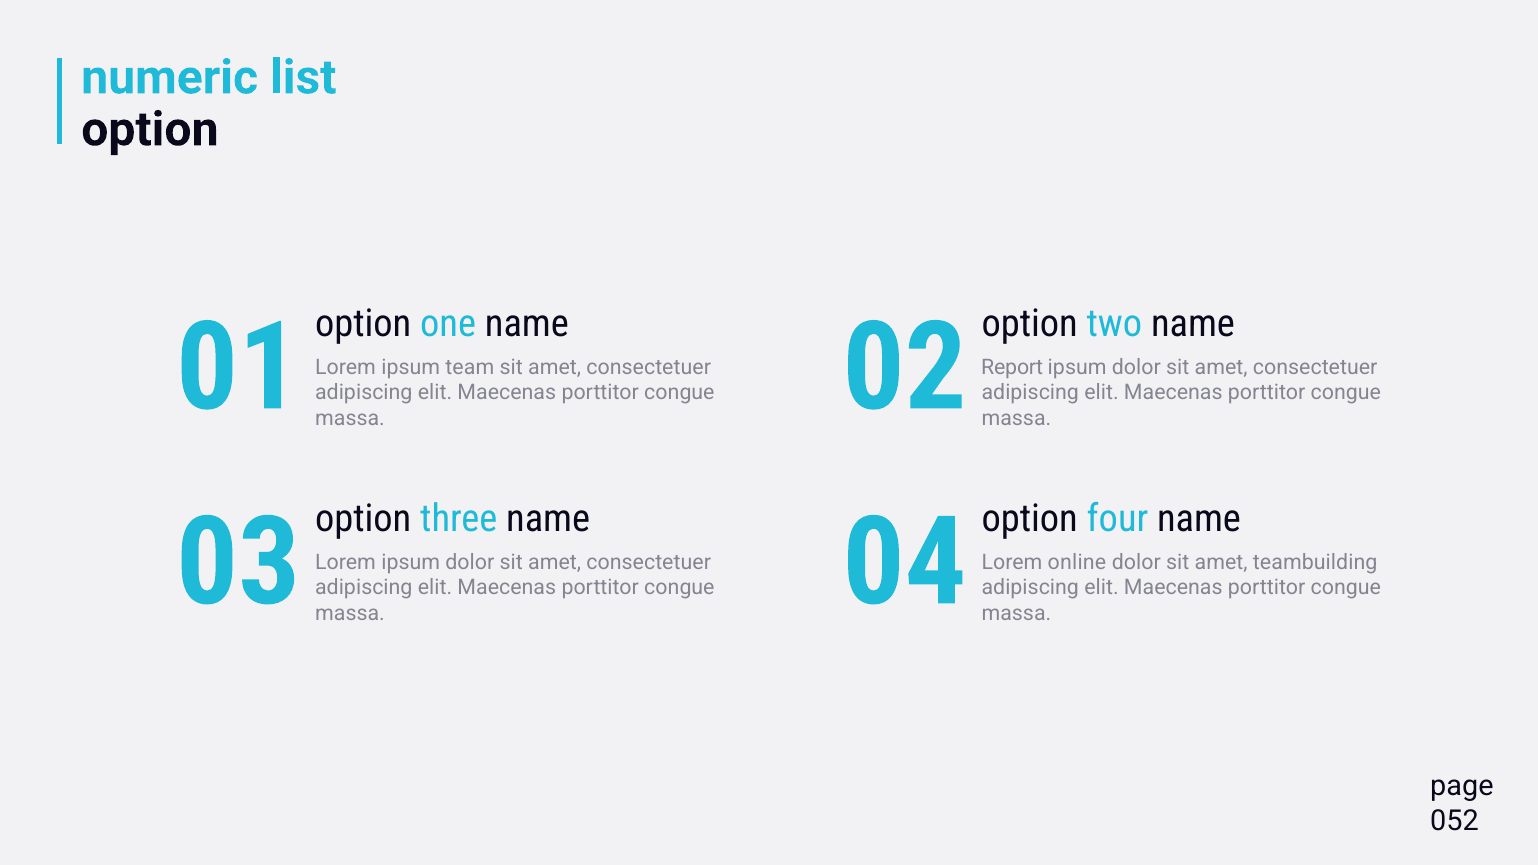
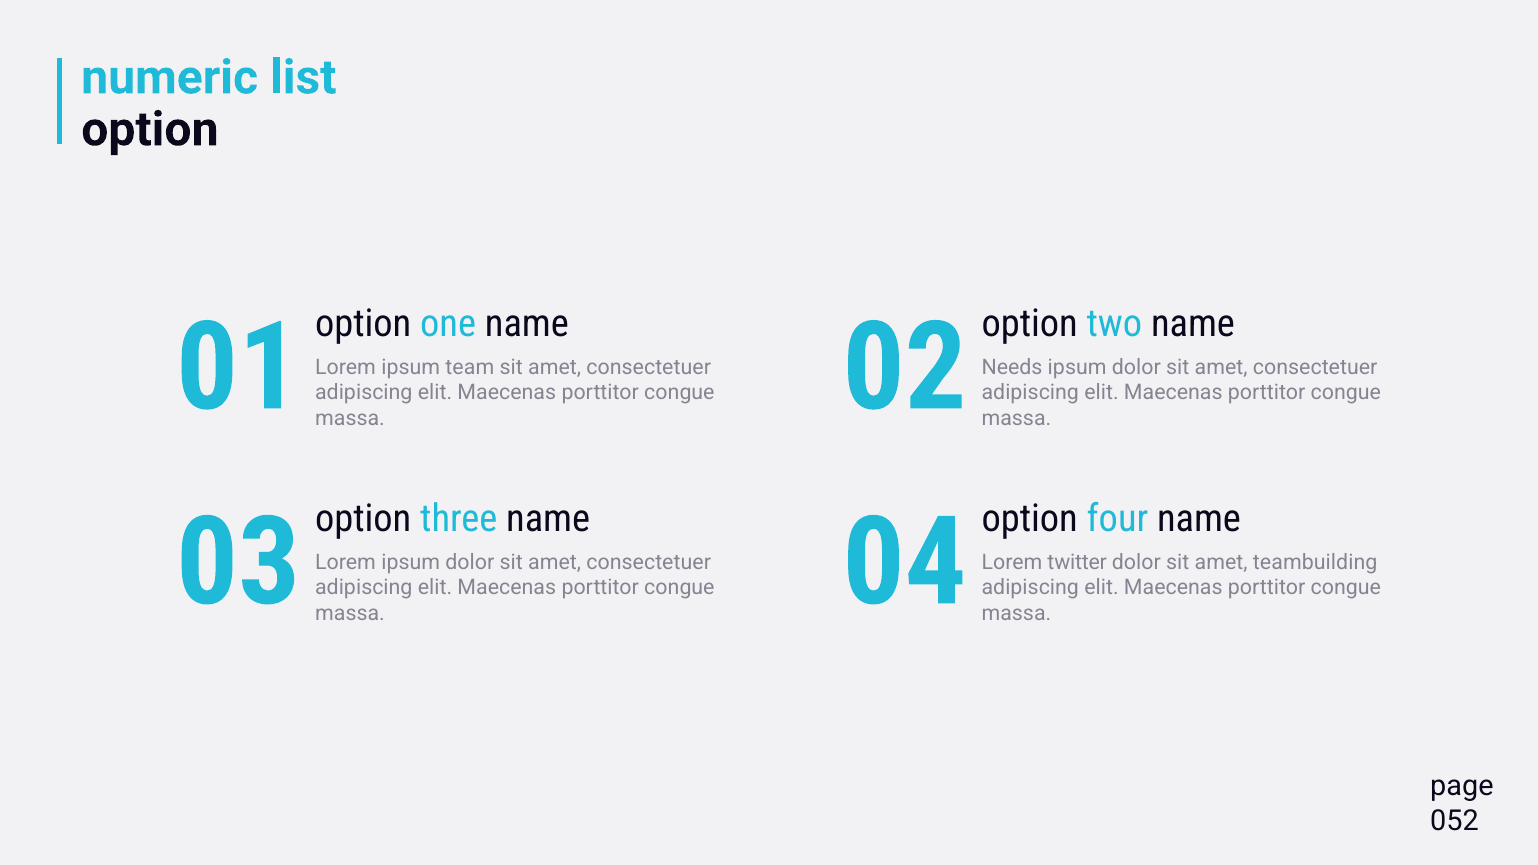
Report: Report -> Needs (1012, 367)
online: online -> twitter (1077, 562)
